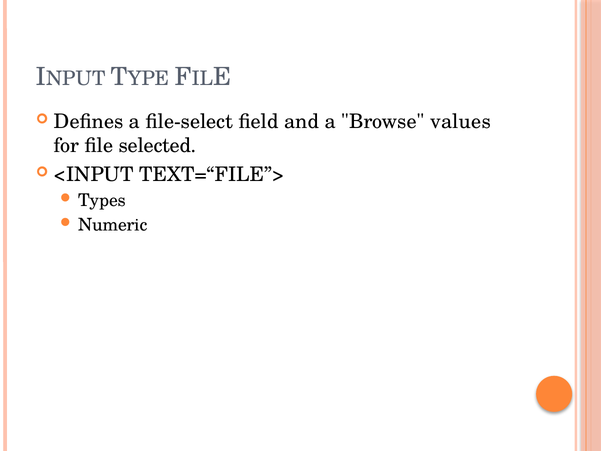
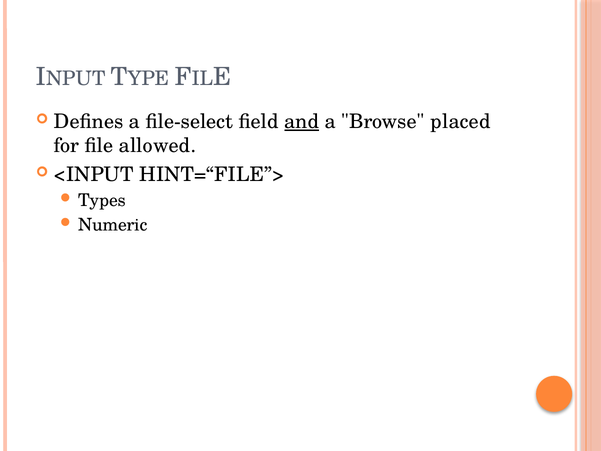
and underline: none -> present (302, 122)
values: values -> placed (460, 122)
selected: selected -> allowed (157, 146)
TEXT=“FILE”>: TEXT=“FILE”> -> HINT=“FILE”> (212, 175)
